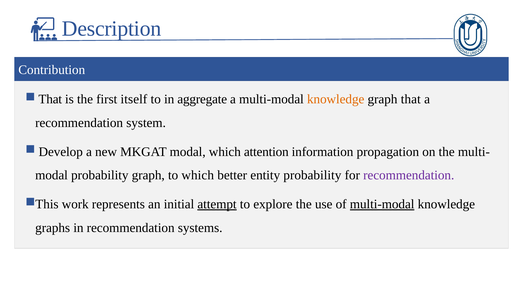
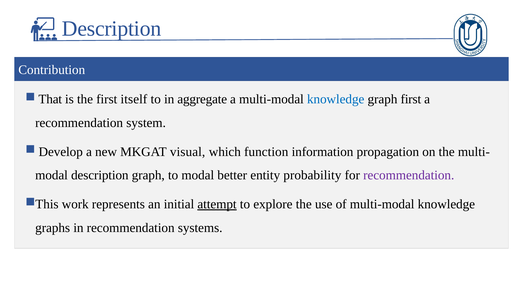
knowledge colour: orange -> blue (336, 99)
graph that: that -> first (411, 99)
MKGAT modal: modal -> visual (188, 152)
attention: attention -> function (266, 152)
probability: probability -> description (100, 175)
to which: which -> modal (198, 175)
multi-modal underline: present -> none (382, 204)
